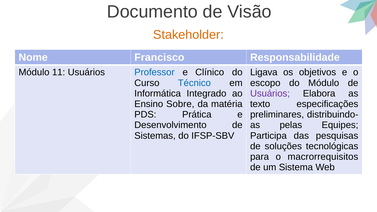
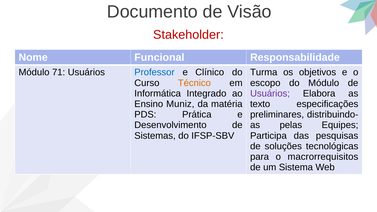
Stakeholder colour: orange -> red (189, 35)
Francisco: Francisco -> Funcional (159, 58)
11: 11 -> 71 (59, 72)
Ligava: Ligava -> Turma (264, 72)
Técnico colour: blue -> orange (194, 83)
Sobre: Sobre -> Muniz (180, 104)
